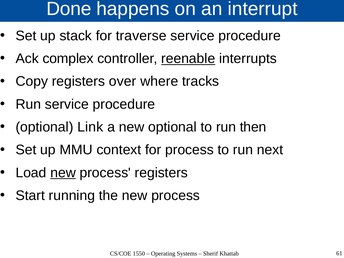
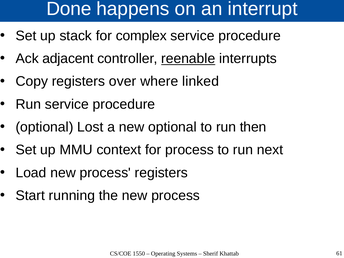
traverse: traverse -> complex (141, 36)
complex: complex -> adjacent (68, 59)
tracks: tracks -> linked (201, 81)
Link: Link -> Lost (90, 127)
new underline: present -> none (63, 173)
